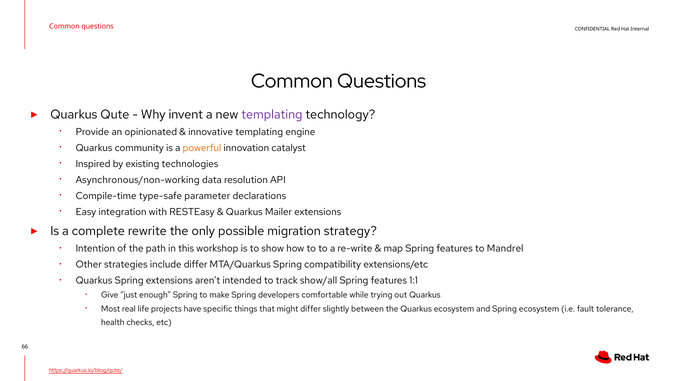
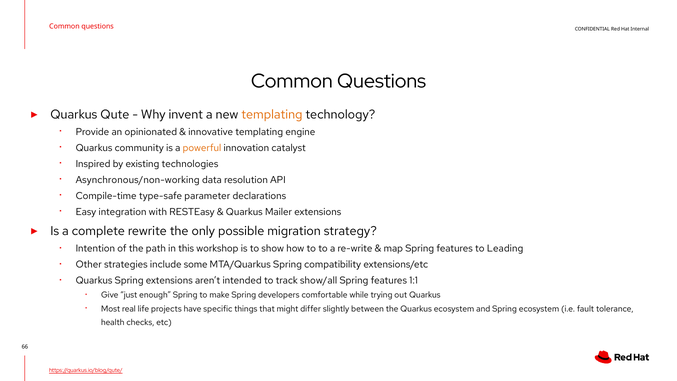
templating colour: purple -> orange (272, 115)
Mandrel: Mandrel -> Leading (505, 249)
include differ: differ -> some (196, 265)
